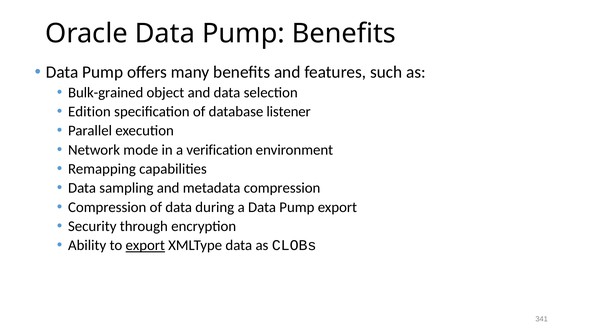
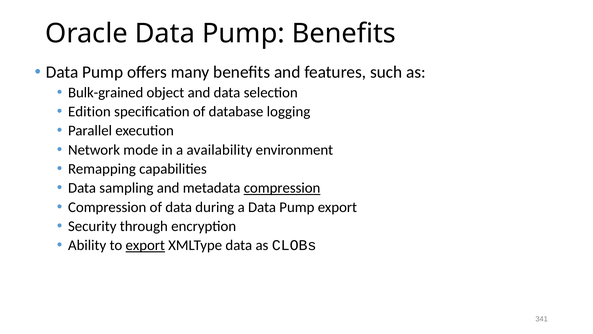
listener: listener -> logging (289, 111)
verification: verification -> availability (219, 150)
compression underline: none -> present (282, 188)
